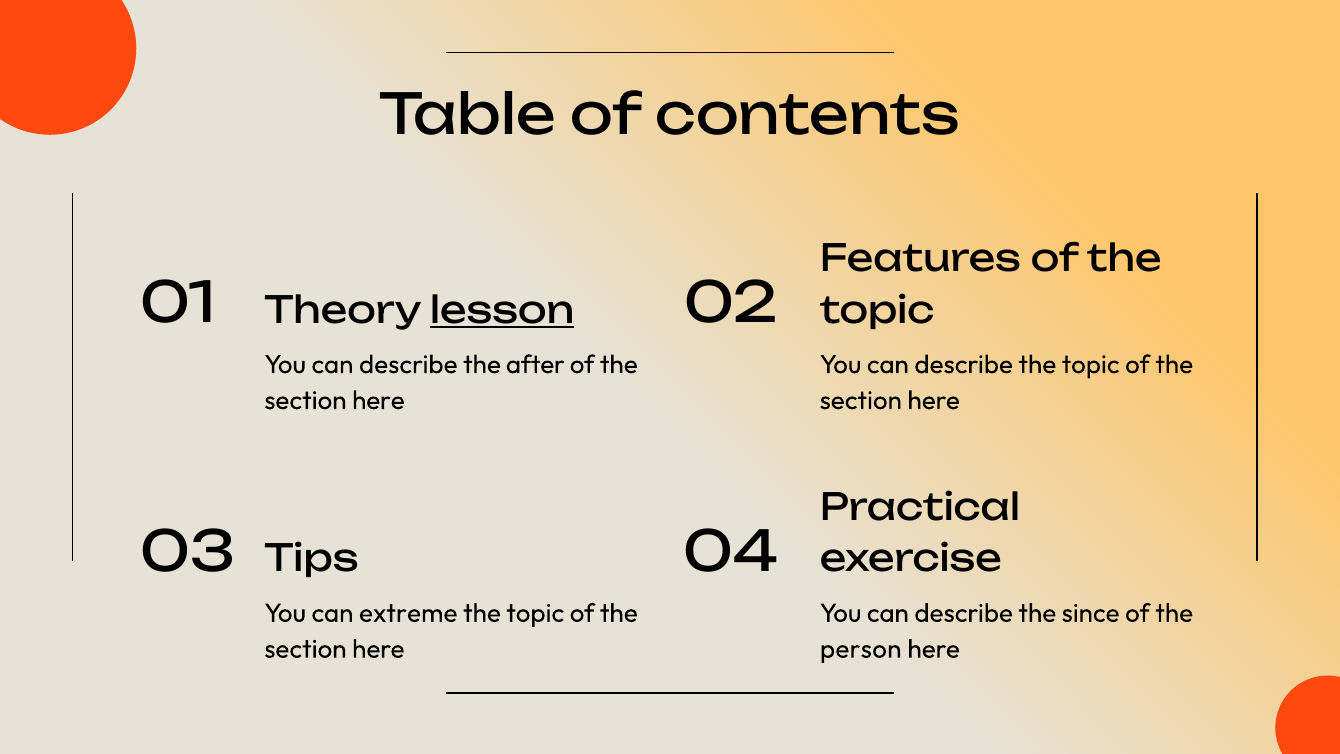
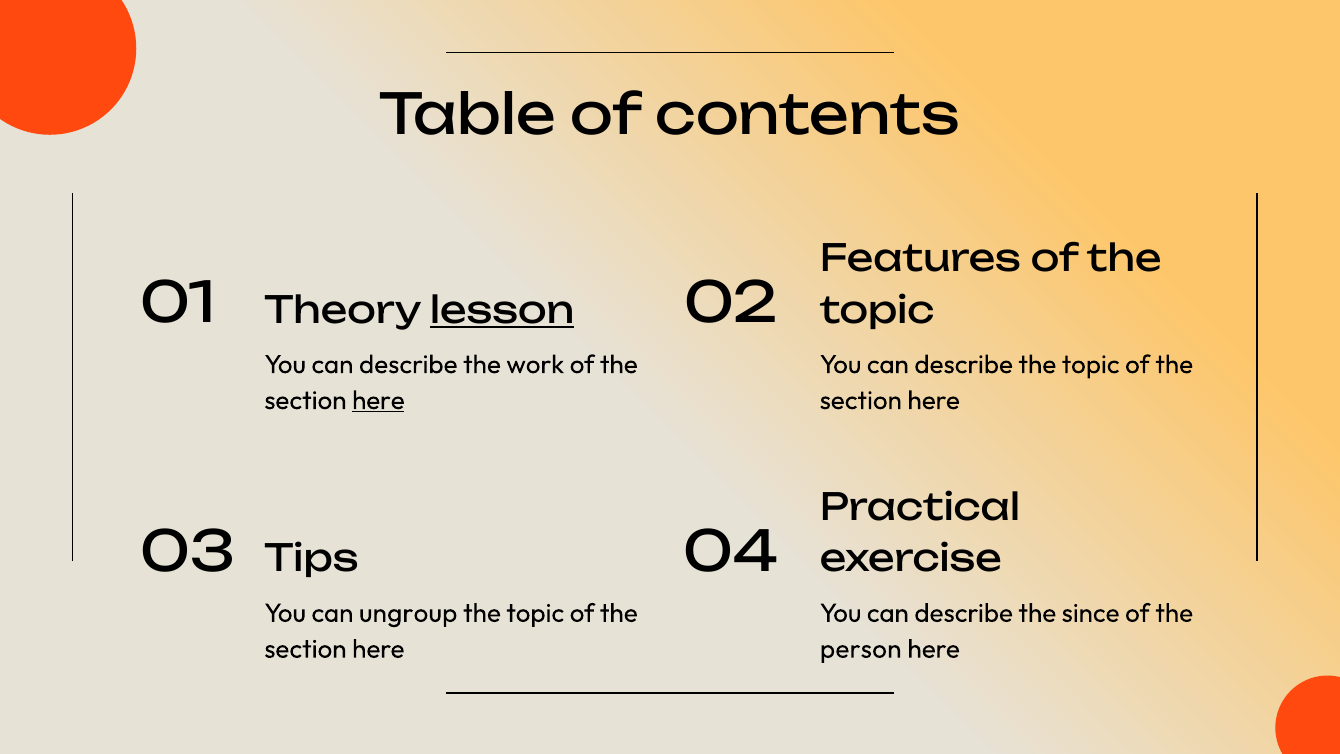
after: after -> work (535, 364)
here underline: none -> present (378, 400)
extreme: extreme -> ungroup (408, 613)
